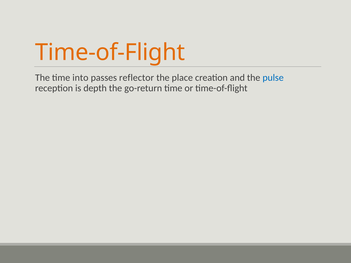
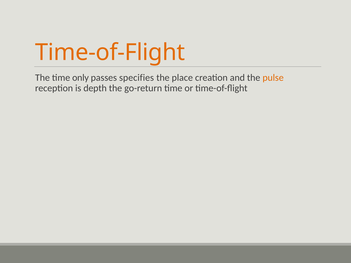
into: into -> only (81, 78)
reflector: reflector -> specifies (137, 78)
pulse colour: blue -> orange (273, 78)
